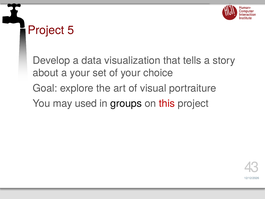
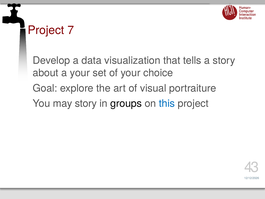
5: 5 -> 7 (71, 30)
may used: used -> story (86, 103)
this colour: red -> blue (167, 103)
